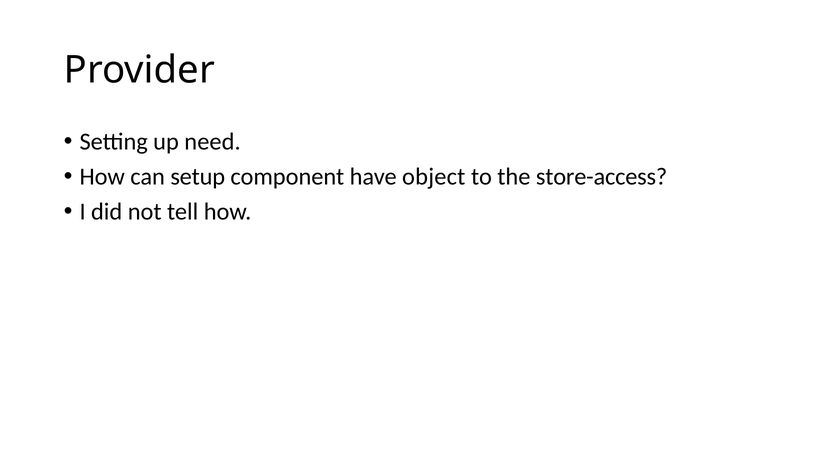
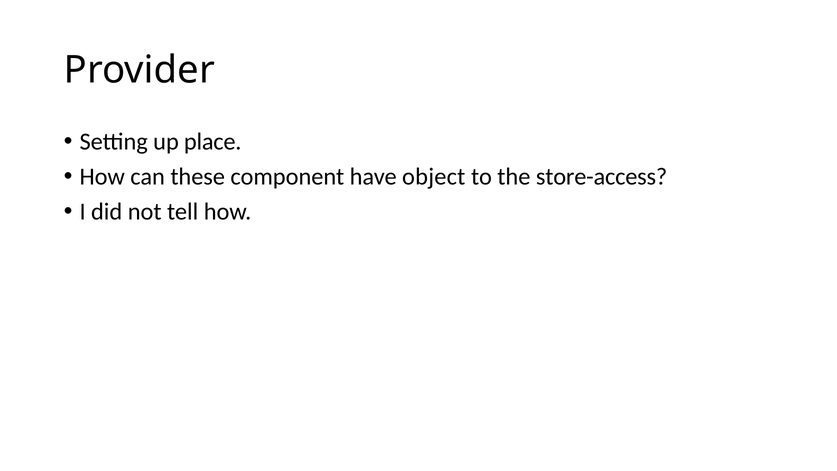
need: need -> place (213, 142)
setup: setup -> these (198, 177)
